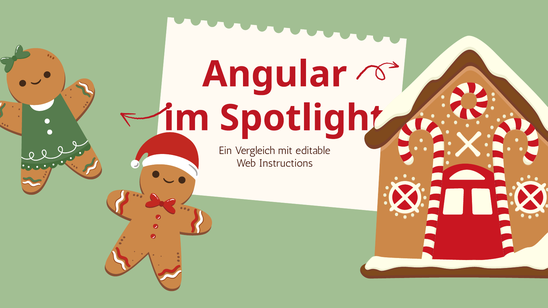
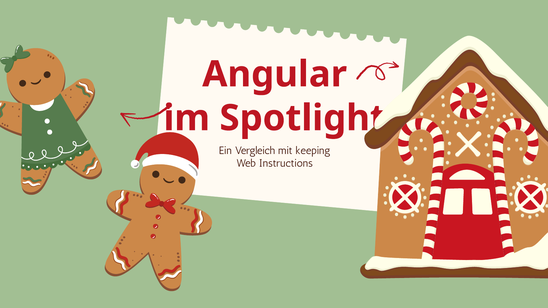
editable: editable -> keeping (313, 151)
